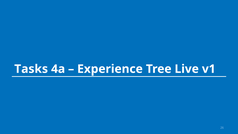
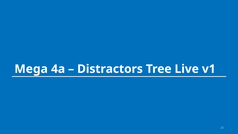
Tasks: Tasks -> Mega (31, 69)
Experience: Experience -> Distractors (110, 69)
